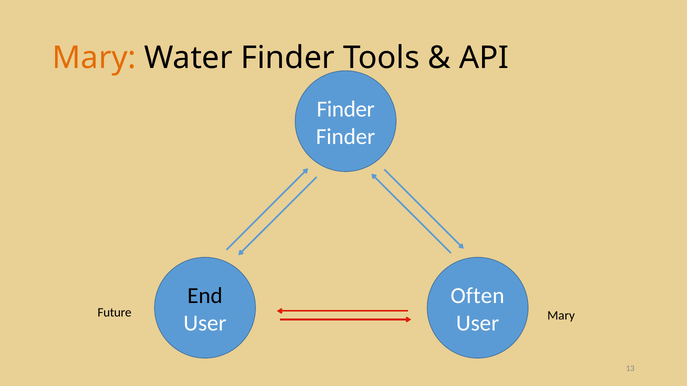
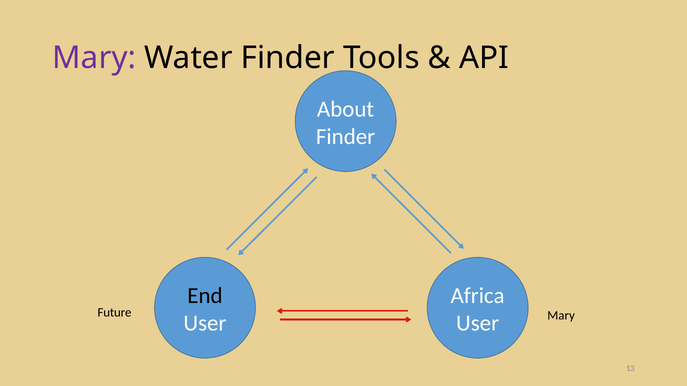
Mary colour: orange -> purple (94, 58)
Finder: Finder -> About (346, 109)
Often: Often -> Africa (478, 296)
